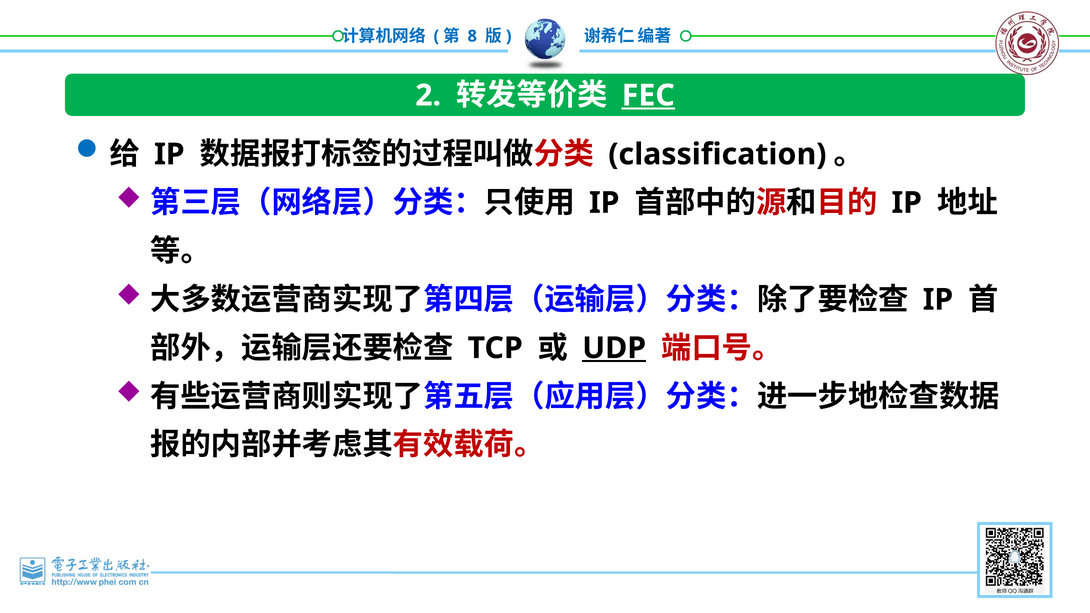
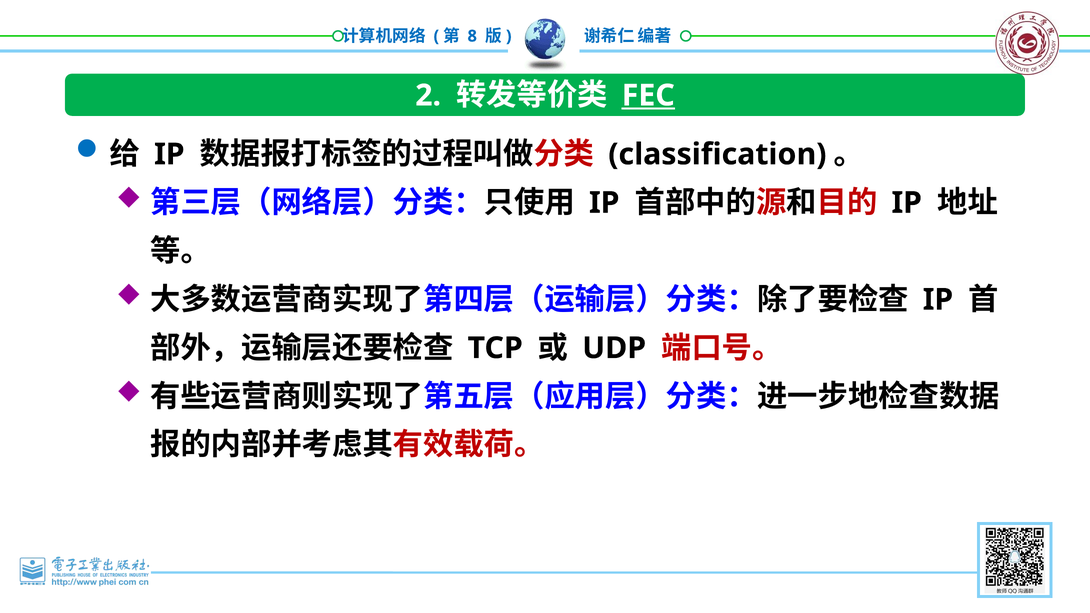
UDP underline: present -> none (614, 348)
